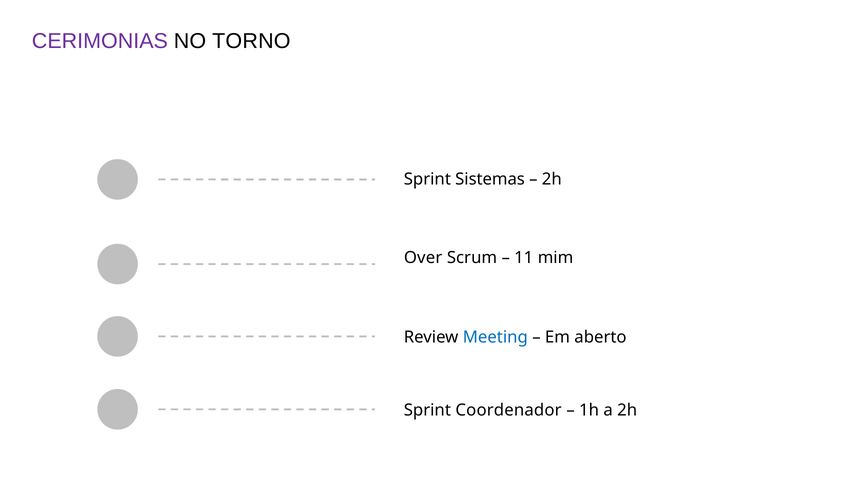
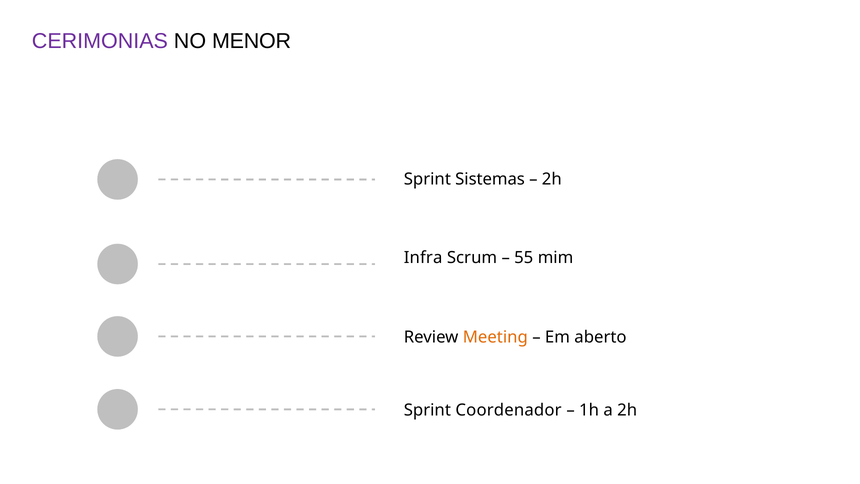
TORNO: TORNO -> MENOR (252, 41)
Over: Over -> Infra (423, 258)
11: 11 -> 55 (524, 258)
Meeting colour: blue -> orange (495, 337)
